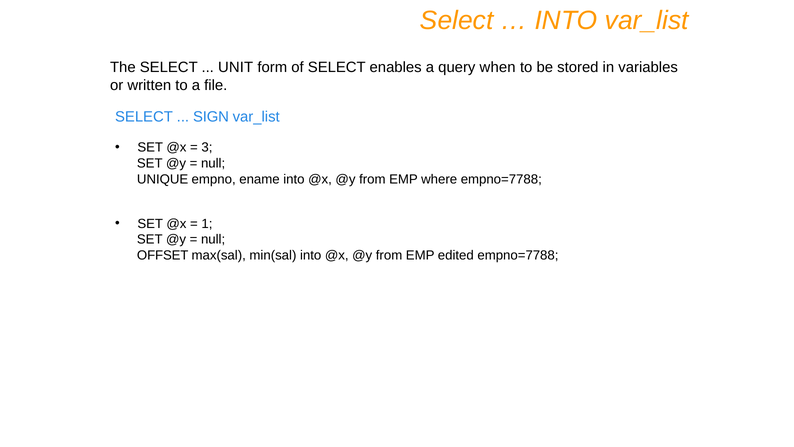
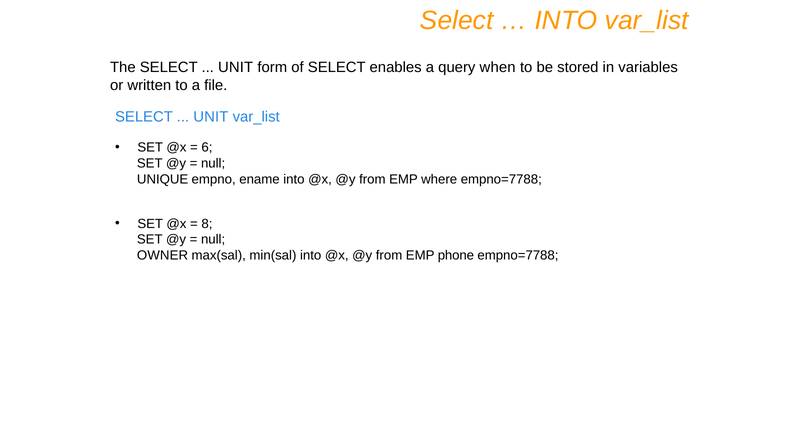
SIGN: SIGN -> UNIT (211, 117)
3: 3 -> 6 (207, 147)
1: 1 -> 8 (207, 224)
OFFSET: OFFSET -> OWNER (163, 255)
edited: edited -> phone (456, 255)
